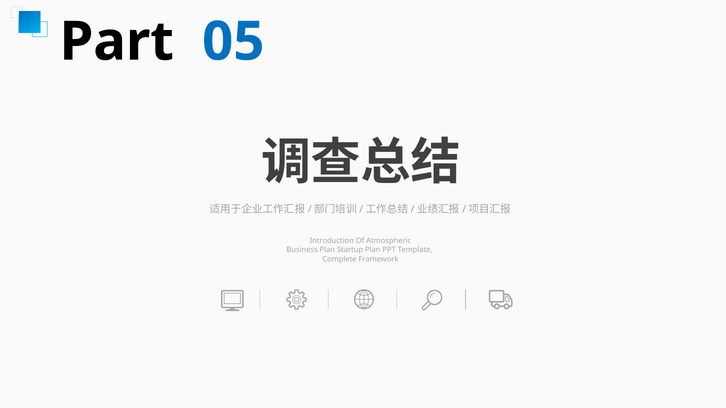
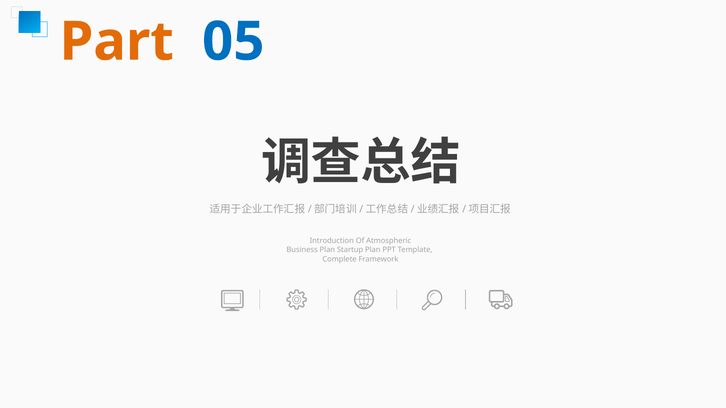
Part colour: black -> orange (117, 42)
